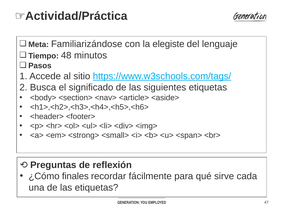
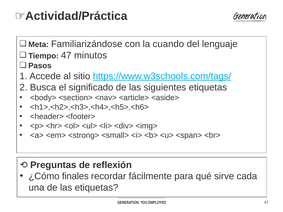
elegiste: elegiste -> cuando (168, 44)
Tiempo 48: 48 -> 47 (66, 55)
